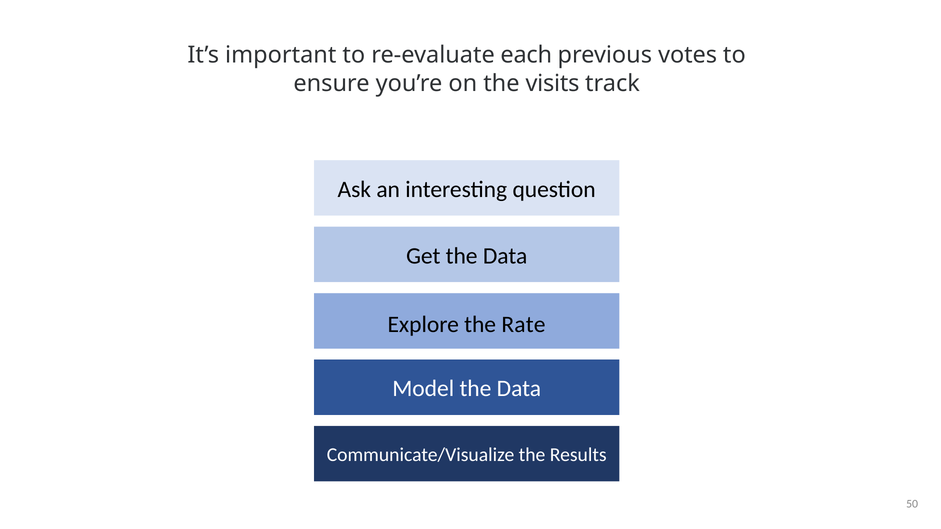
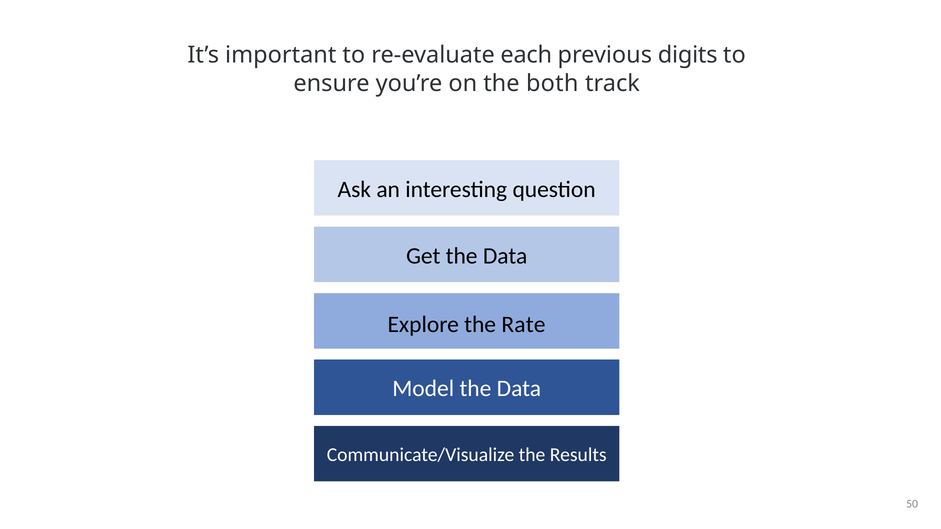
votes: votes -> digits (688, 55)
visits: visits -> both (552, 83)
